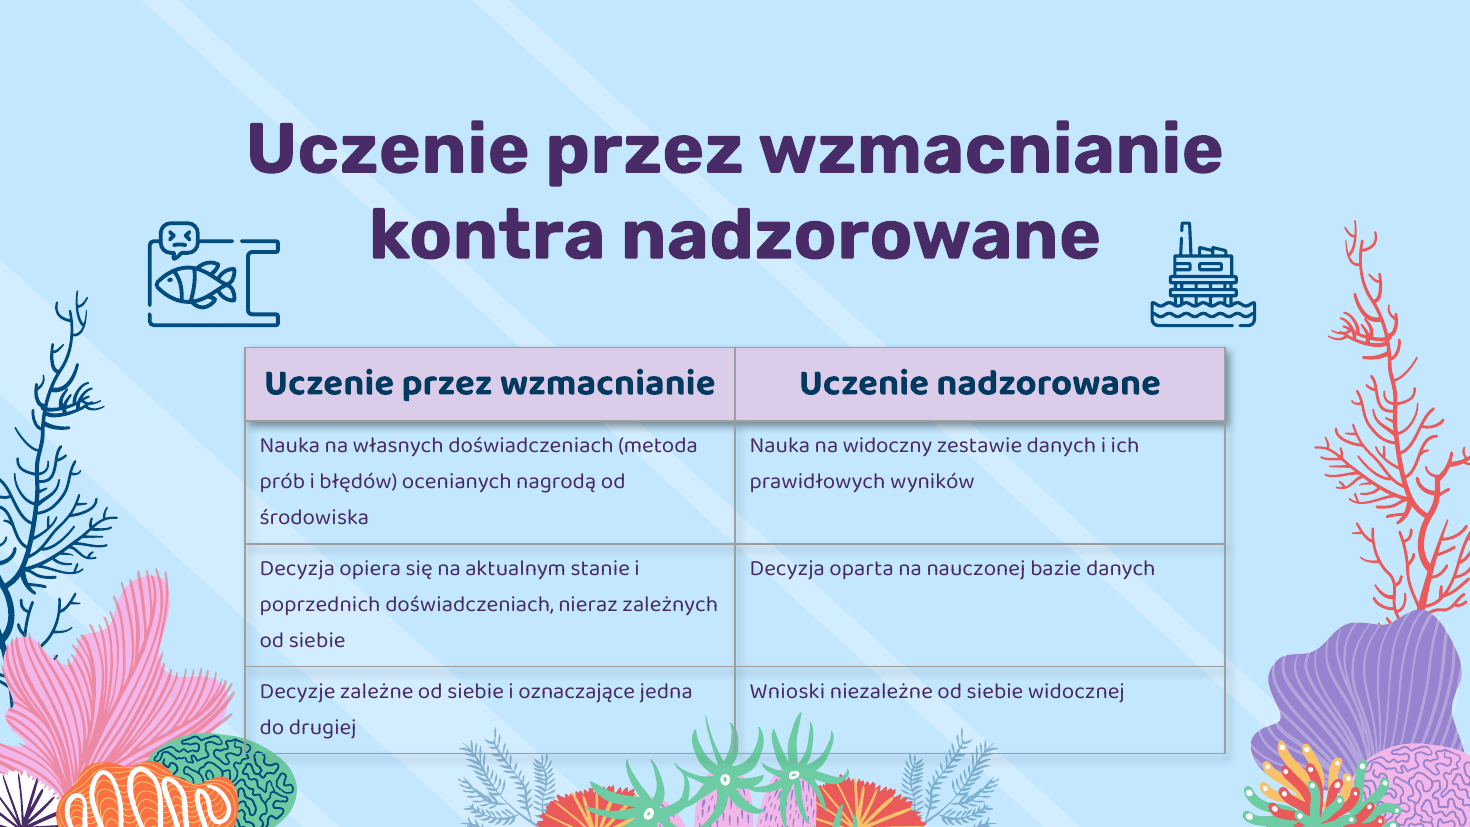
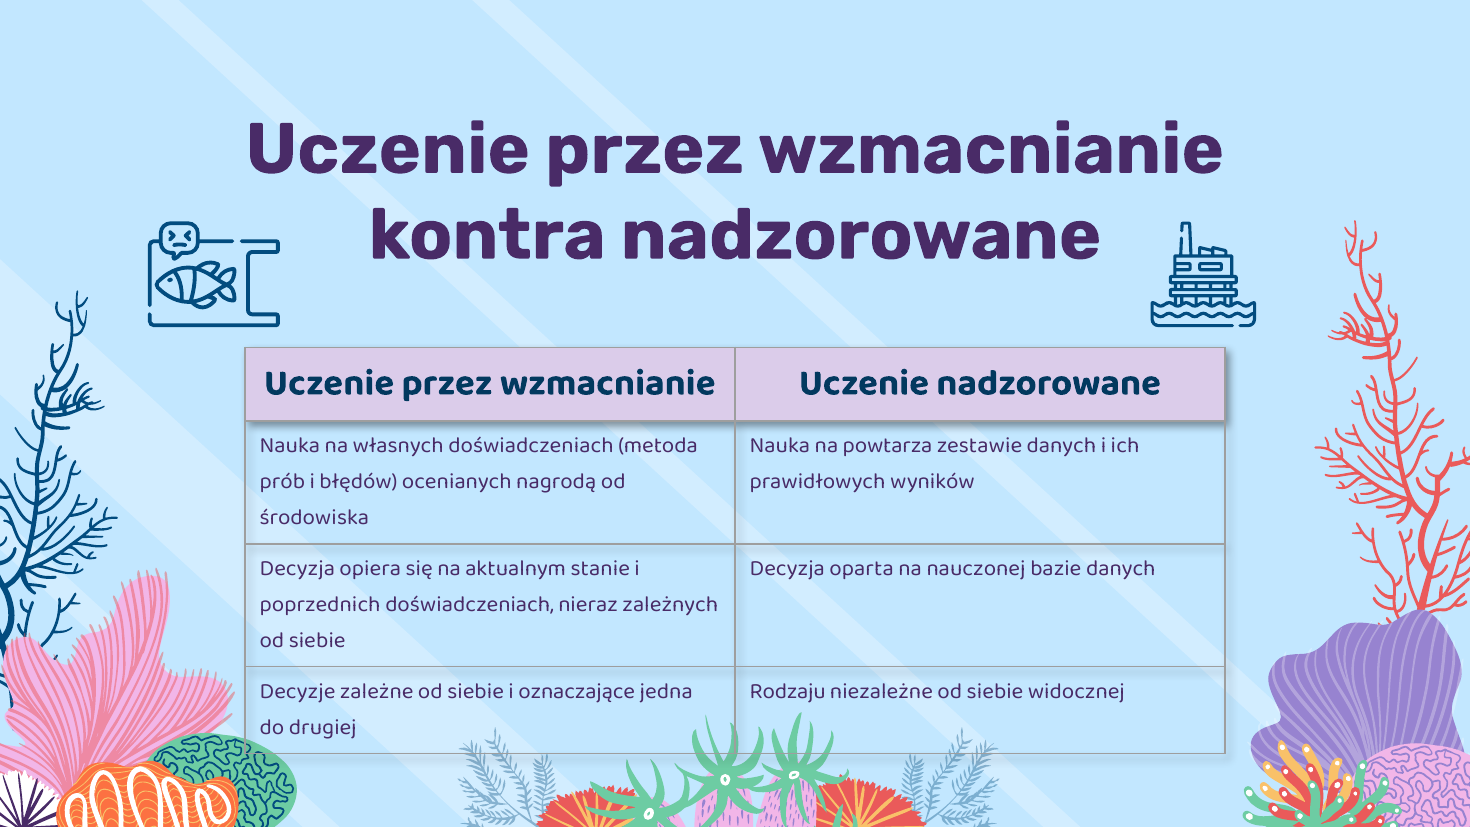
widoczny: widoczny -> powtarza (888, 445)
Wnioski: Wnioski -> Rodzaju (788, 691)
